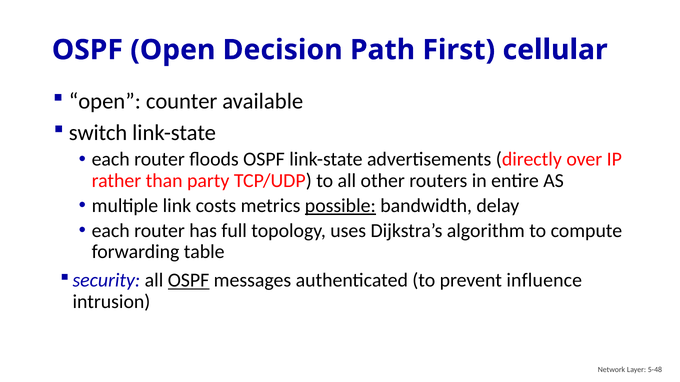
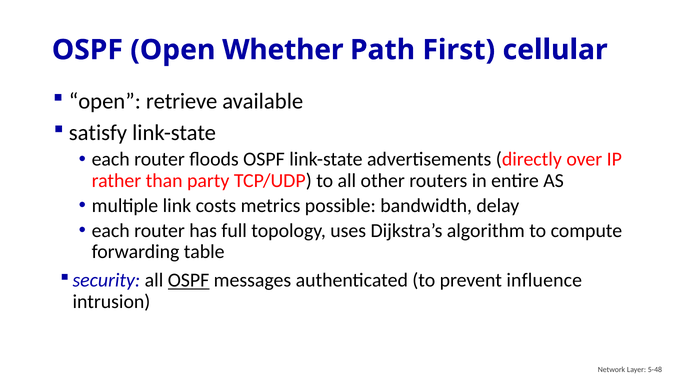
Decision: Decision -> Whether (283, 50)
counter: counter -> retrieve (182, 102)
switch: switch -> satisfy (98, 133)
possible underline: present -> none (340, 206)
